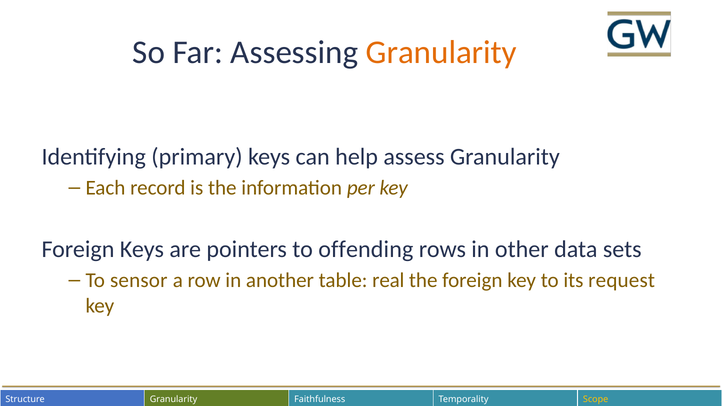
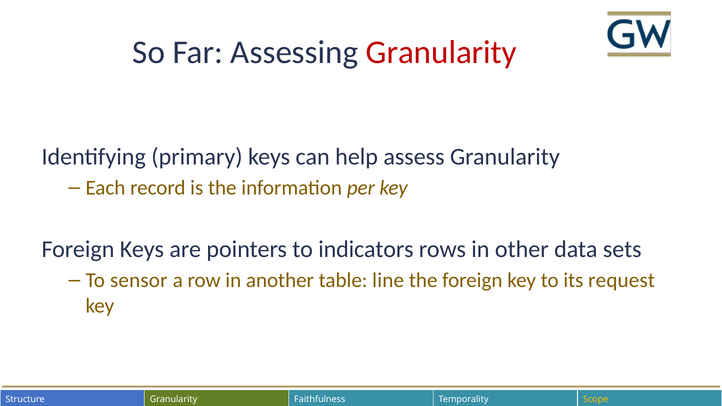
Granularity colour: orange -> red (441, 52)
offending: offending -> indicators (366, 249)
real: real -> line (388, 280)
